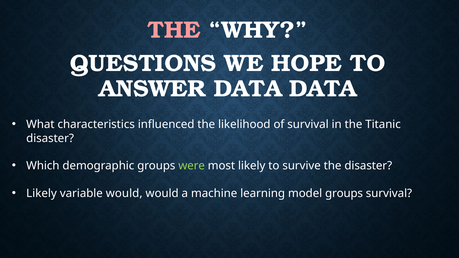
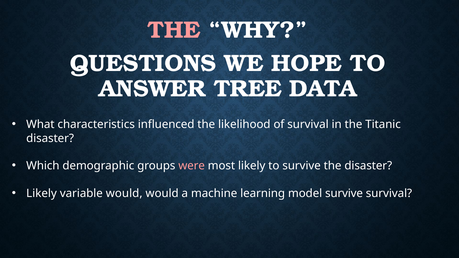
ANSWER DATA: DATA -> TREE (248, 89)
were colour: light green -> pink (192, 166)
model groups: groups -> survive (344, 193)
